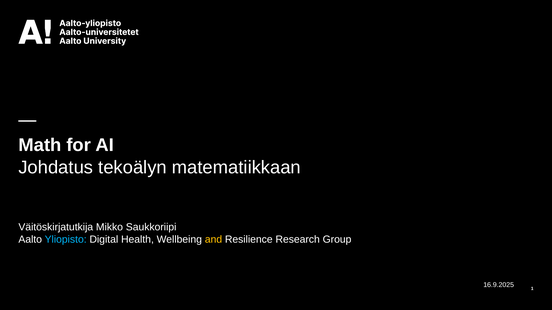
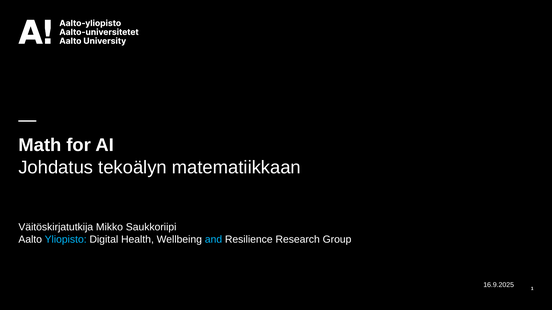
and colour: yellow -> light blue (213, 240)
